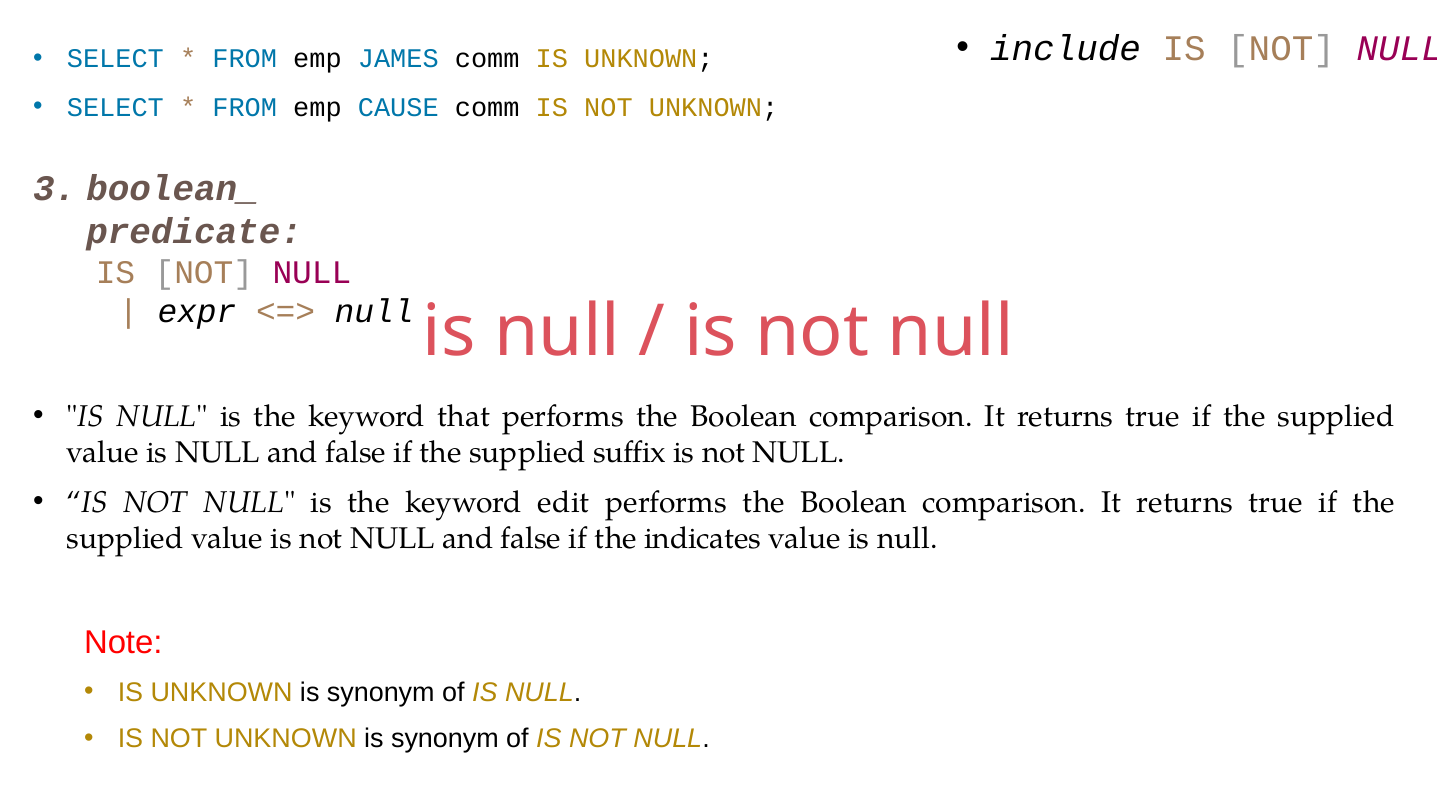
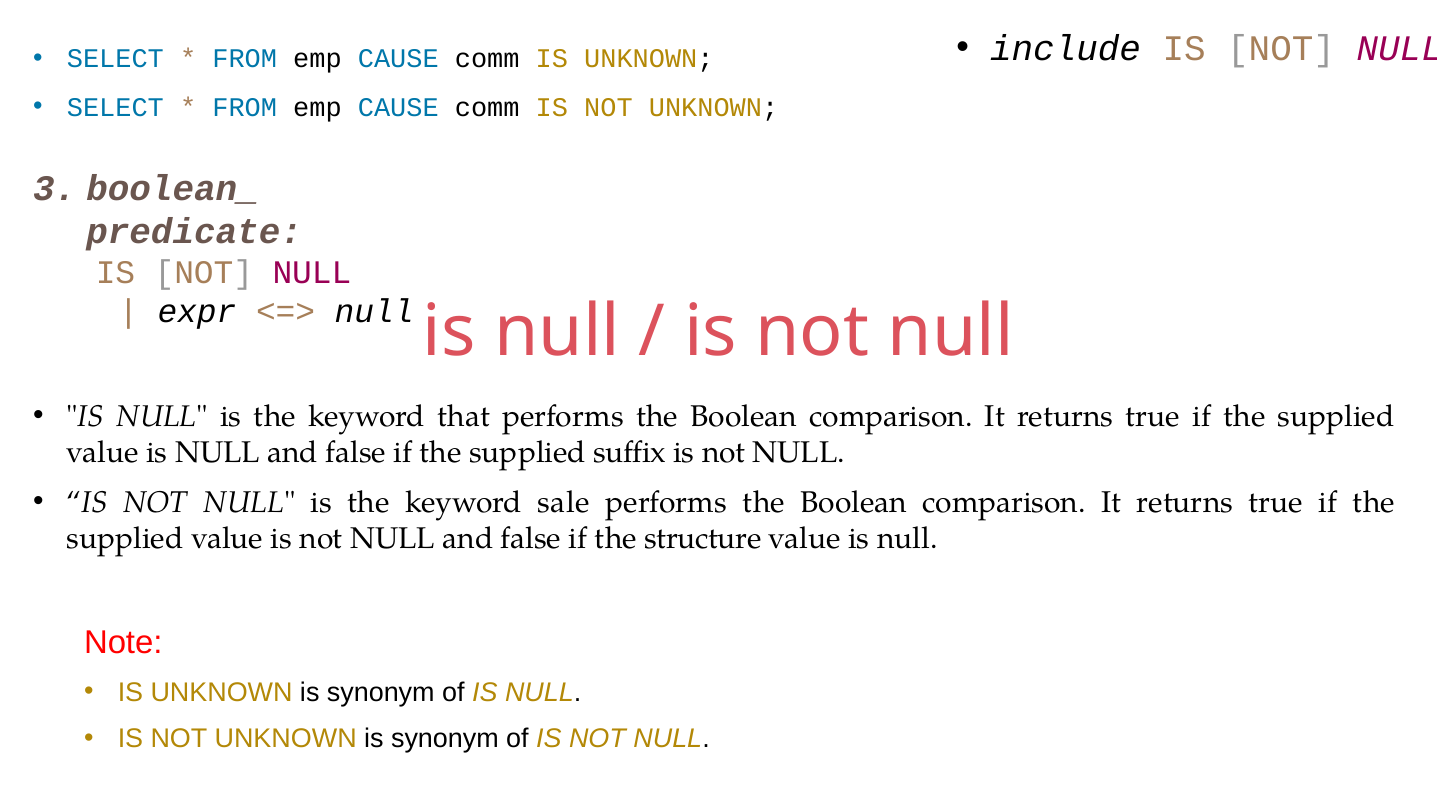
JAMES: JAMES -> CAUSE (398, 59)
edit: edit -> sale (564, 503)
indicates: indicates -> structure (703, 539)
